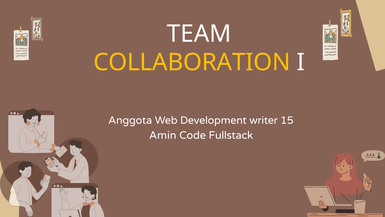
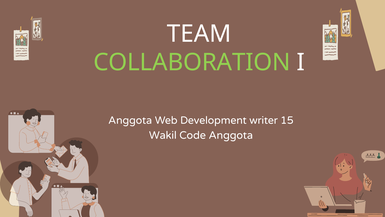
COLLABORATION colour: yellow -> light green (192, 62)
Amin: Amin -> Wakil (163, 135)
Code Fullstack: Fullstack -> Anggota (231, 135)
